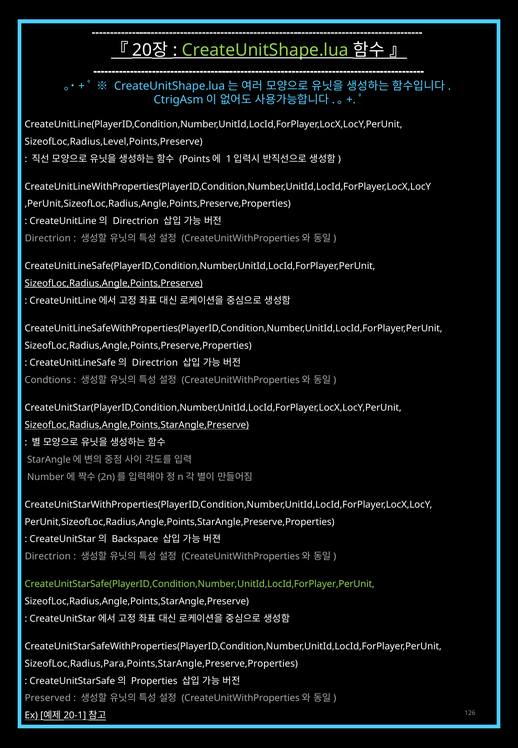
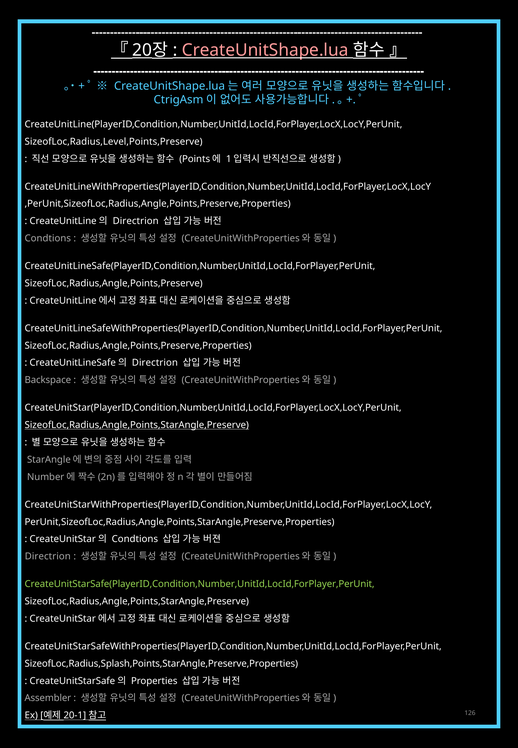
CreateUnitShape.lua colour: light green -> pink (265, 50)
Directrion: Directrion -> Condtions (48, 238)
SizeofLoc,Radius,Angle,Points,Preserve underline: present -> none (114, 283)
Condtions: Condtions -> Backspace (48, 380)
Backspace: Backspace -> Condtions (135, 539)
SizeofLoc,Radius,Para,Points,StarAngle,Preserve,Properties: SizeofLoc,Radius,Para,Points,StarAngle,Preserve,Properties -> SizeofLoc,Radius,Splash,Points,StarAngle,Preserve,Properties (161, 664)
Preserved: Preserved -> Assembler (48, 698)
